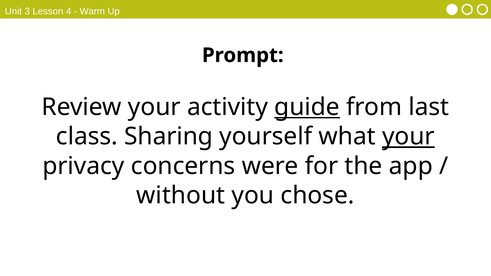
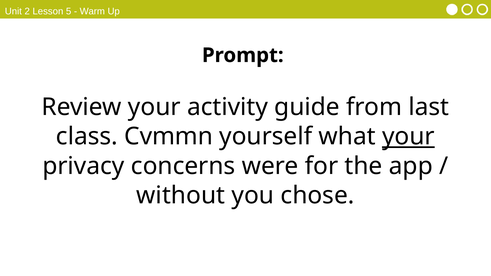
3: 3 -> 2 (27, 11)
4: 4 -> 5 (69, 11)
guide underline: present -> none (307, 107)
Sharing: Sharing -> Cvmmn (169, 137)
